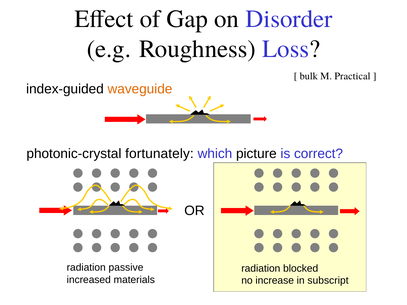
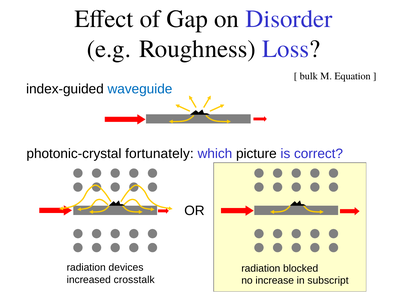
Practical: Practical -> Equation (353, 76)
waveguide colour: orange -> blue (140, 89)
passive: passive -> devices (126, 268)
materials: materials -> crosstalk (134, 280)
